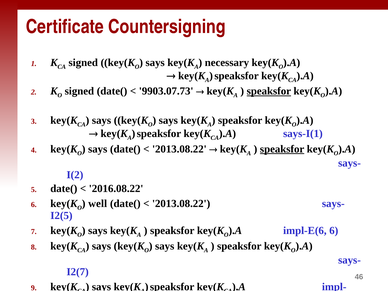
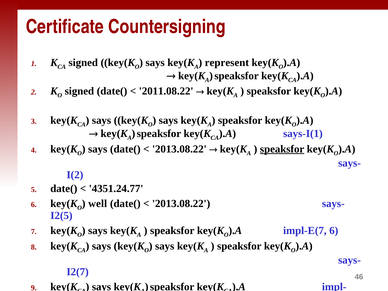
necessary: necessary -> represent (227, 63)
9903.07.73: 9903.07.73 -> 2011.08.22 (166, 91)
speaksfor underline: present -> none (269, 91)
2016.08.22: 2016.08.22 -> 4351.24.77 (116, 189)
impl-E(6: impl-E(6 -> impl-E(7 (305, 231)
